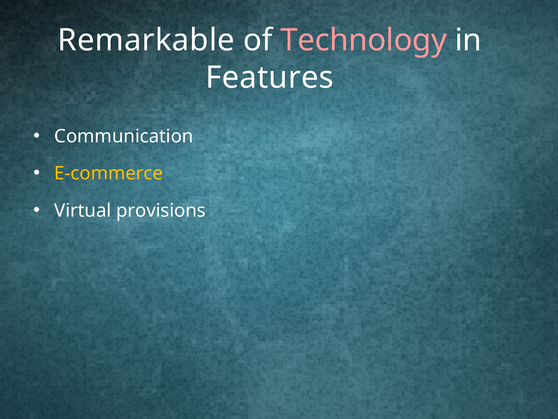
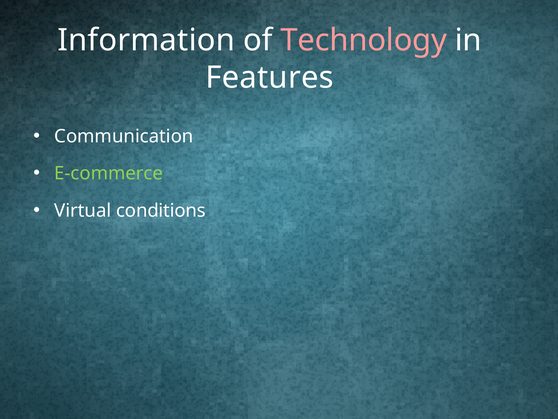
Remarkable: Remarkable -> Information (146, 40)
E-commerce colour: yellow -> light green (109, 173)
provisions: provisions -> conditions (161, 210)
